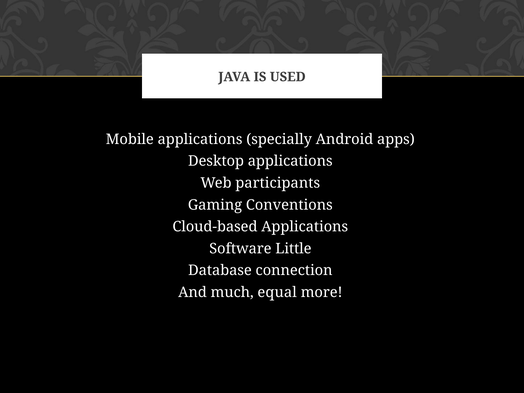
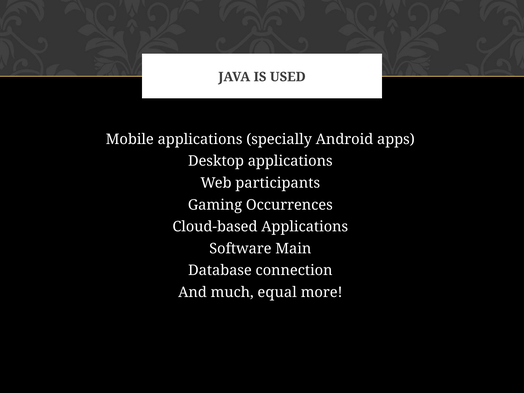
Conventions: Conventions -> Occurrences (289, 205)
Little: Little -> Main (293, 249)
